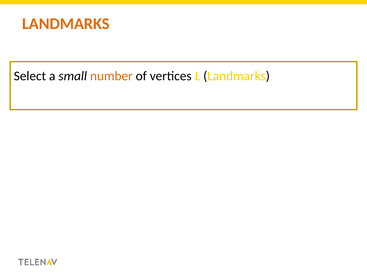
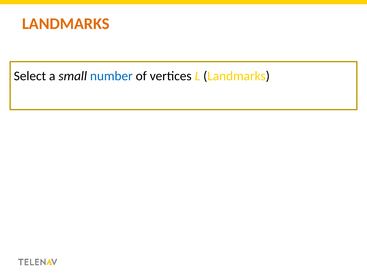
number colour: orange -> blue (111, 76)
